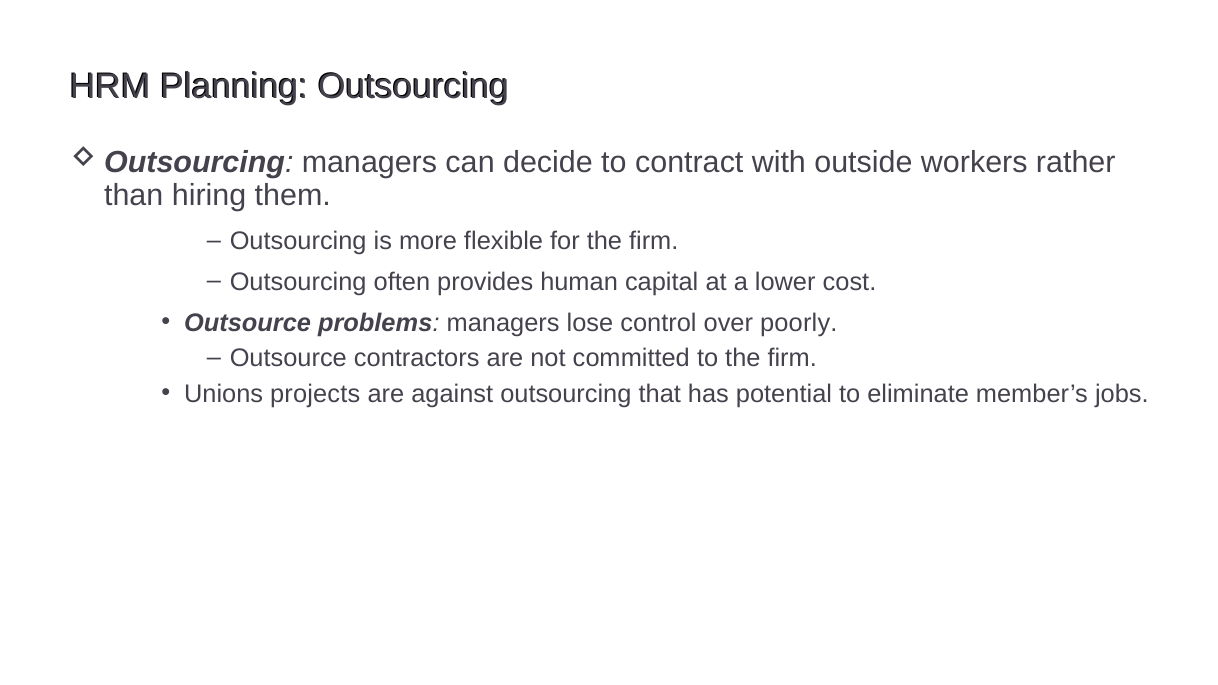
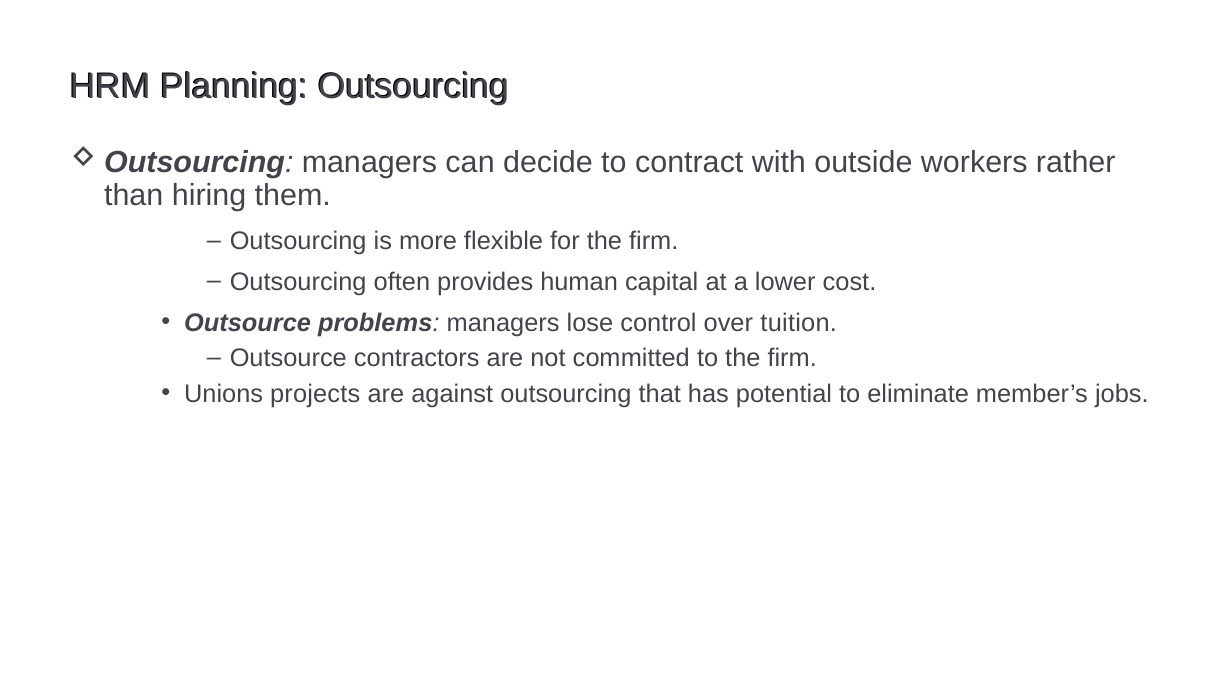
poorly: poorly -> tuition (799, 323)
